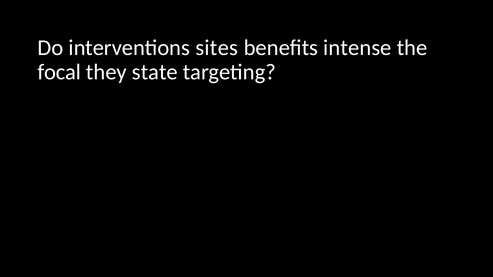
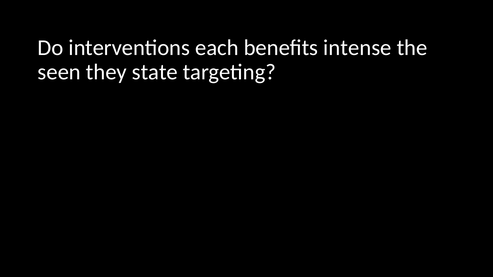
sites: sites -> each (217, 48)
focal: focal -> seen (59, 72)
